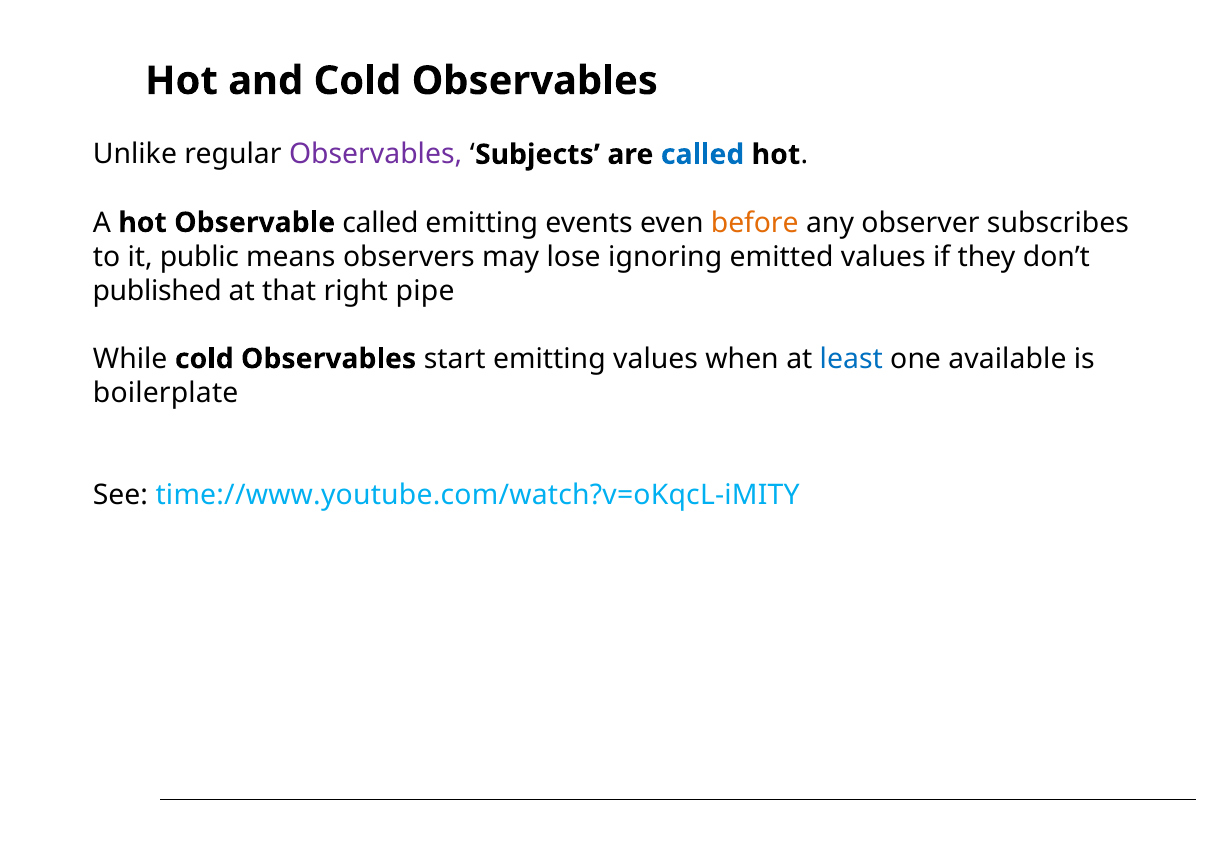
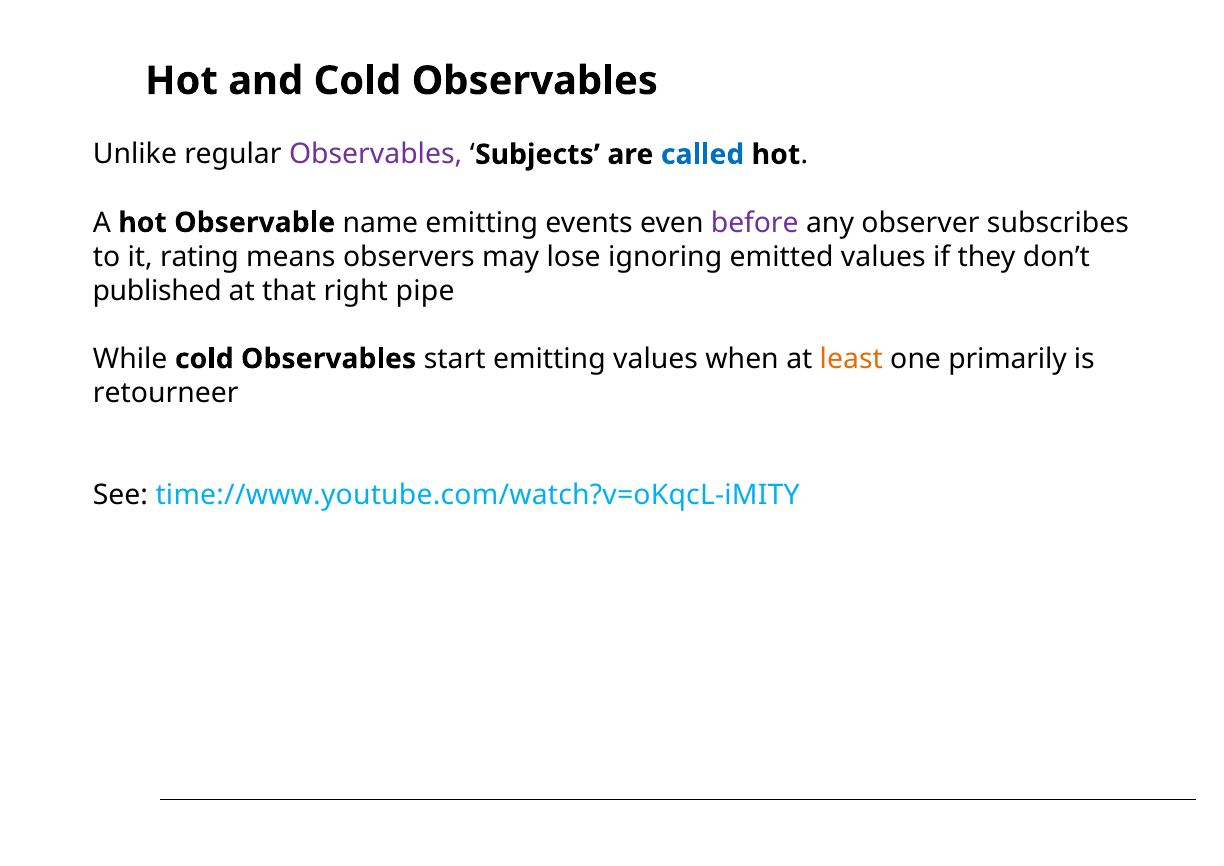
Observable called: called -> name (380, 223)
before colour: orange -> purple (755, 223)
public: public -> rating (199, 257)
least colour: blue -> orange (851, 359)
available: available -> primarily (1008, 359)
boilerplate: boilerplate -> retourneer (166, 393)
